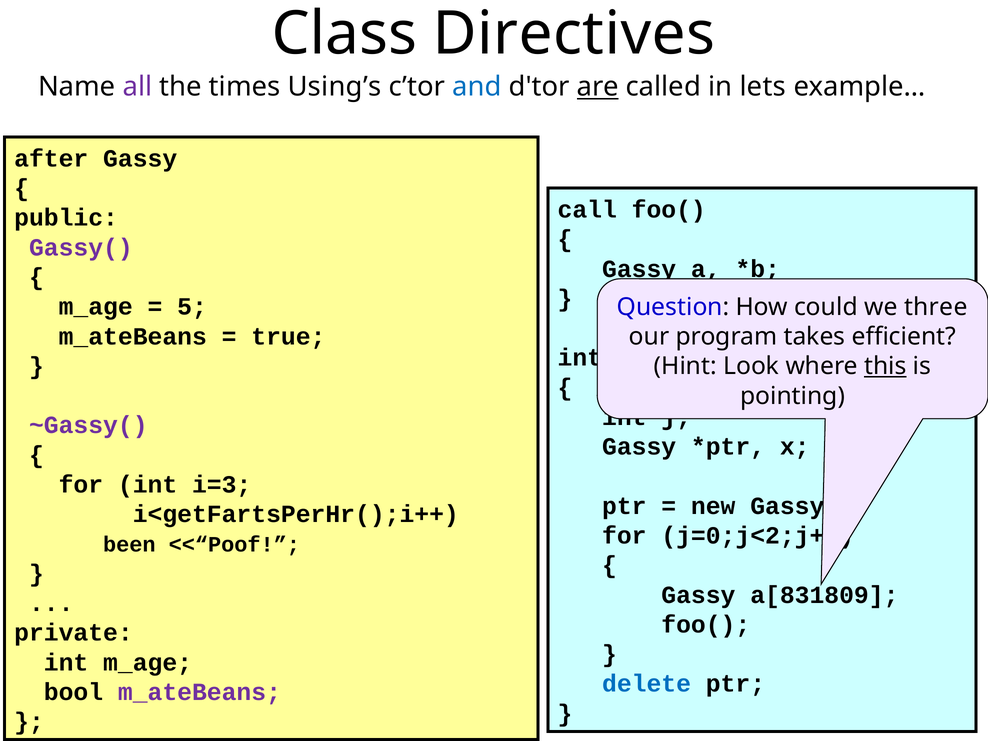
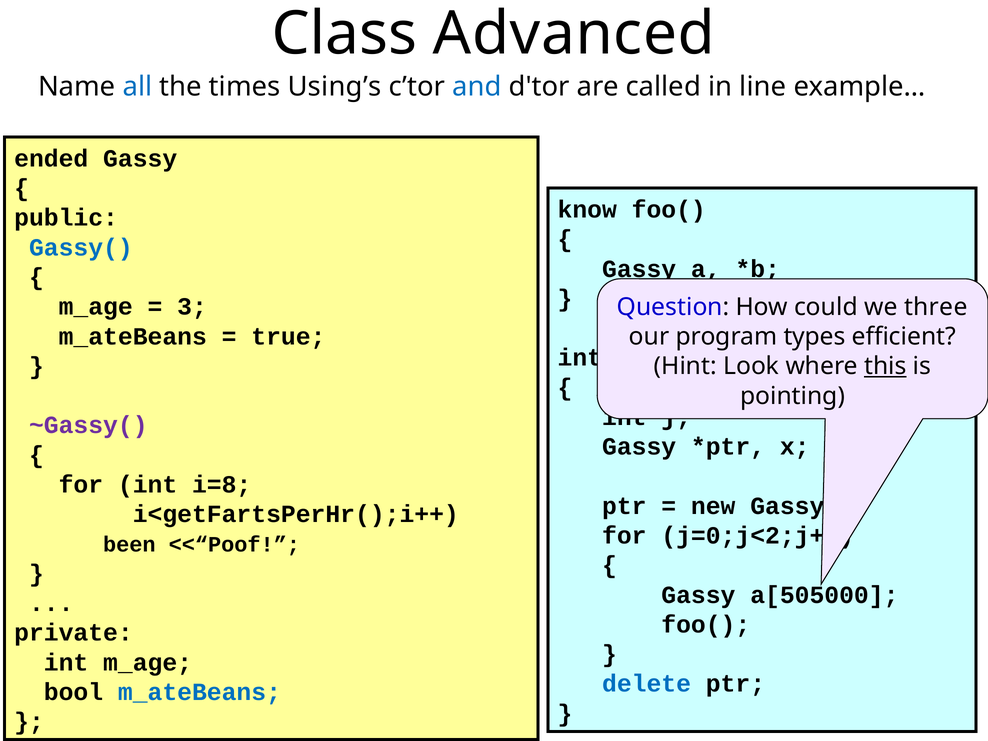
Directives: Directives -> Advanced (574, 34)
all colour: purple -> blue (137, 87)
are underline: present -> none (598, 87)
lets: lets -> line (763, 87)
after: after -> ended (51, 159)
call: call -> know (587, 210)
Gassy( colour: purple -> blue (81, 247)
5: 5 -> 3 (192, 307)
takes: takes -> types (815, 337)
i=3: i=3 -> i=8 (222, 485)
a[831809: a[831809 -> a[505000 (824, 595)
m_ateBeans colour: purple -> blue (199, 692)
